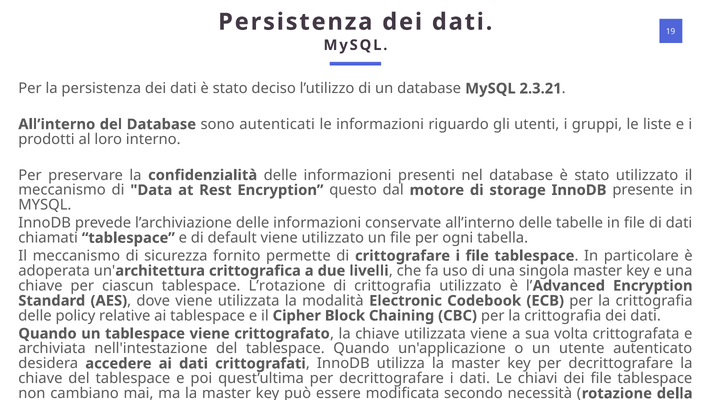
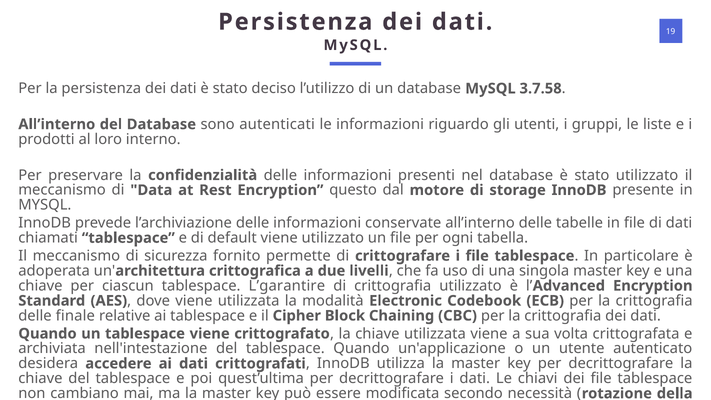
2.3.21: 2.3.21 -> 3.7.58 (541, 88)
L’rotazione: L’rotazione -> L’garantire (287, 286)
policy: policy -> finale (75, 316)
